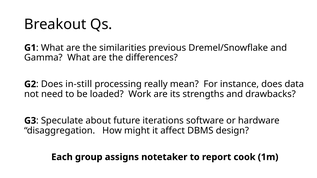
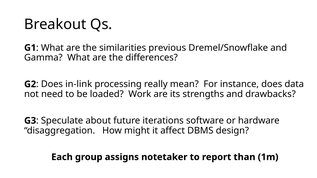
in-still: in-still -> in-link (79, 84)
cook: cook -> than (244, 157)
